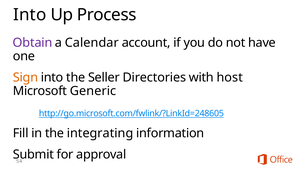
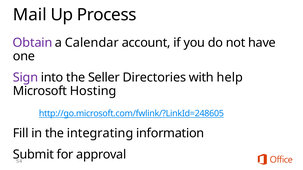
Into: Into -> Mail (30, 15)
Sign colour: orange -> purple (25, 78)
host: host -> help (230, 78)
Generic: Generic -> Hosting (93, 91)
